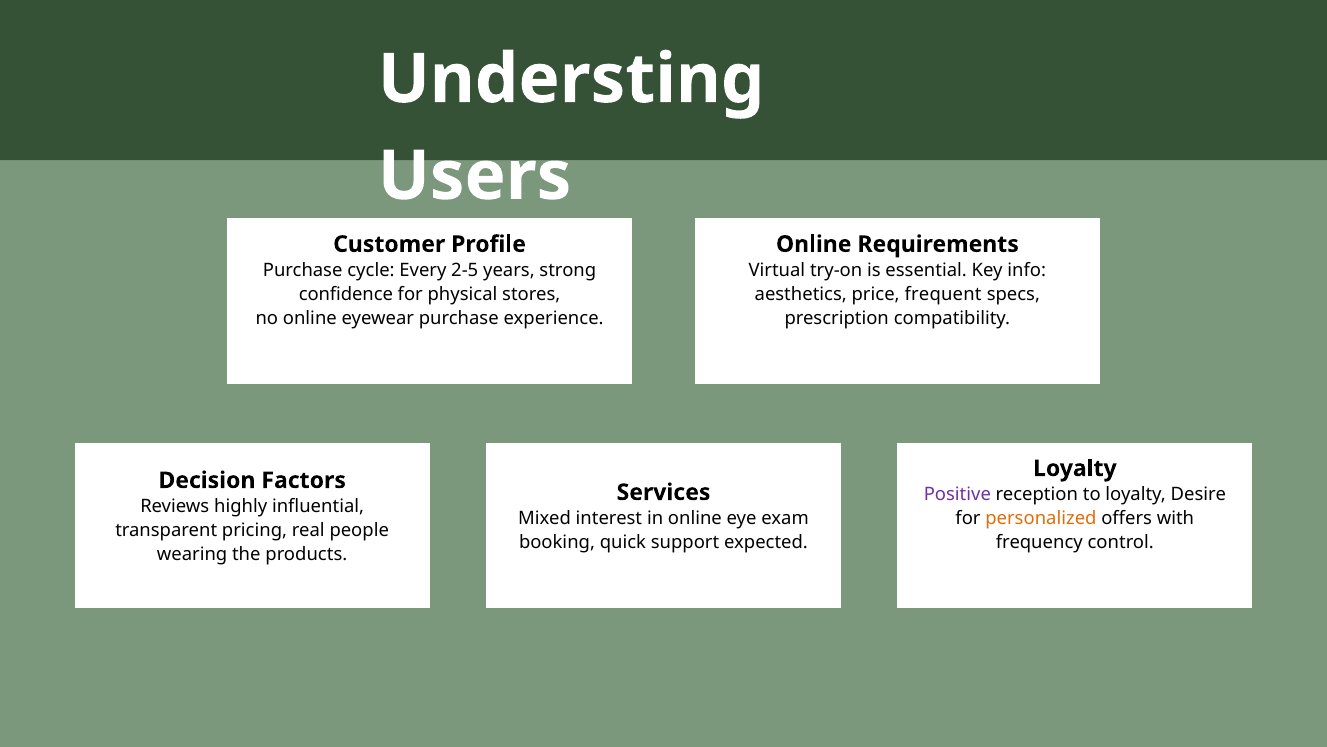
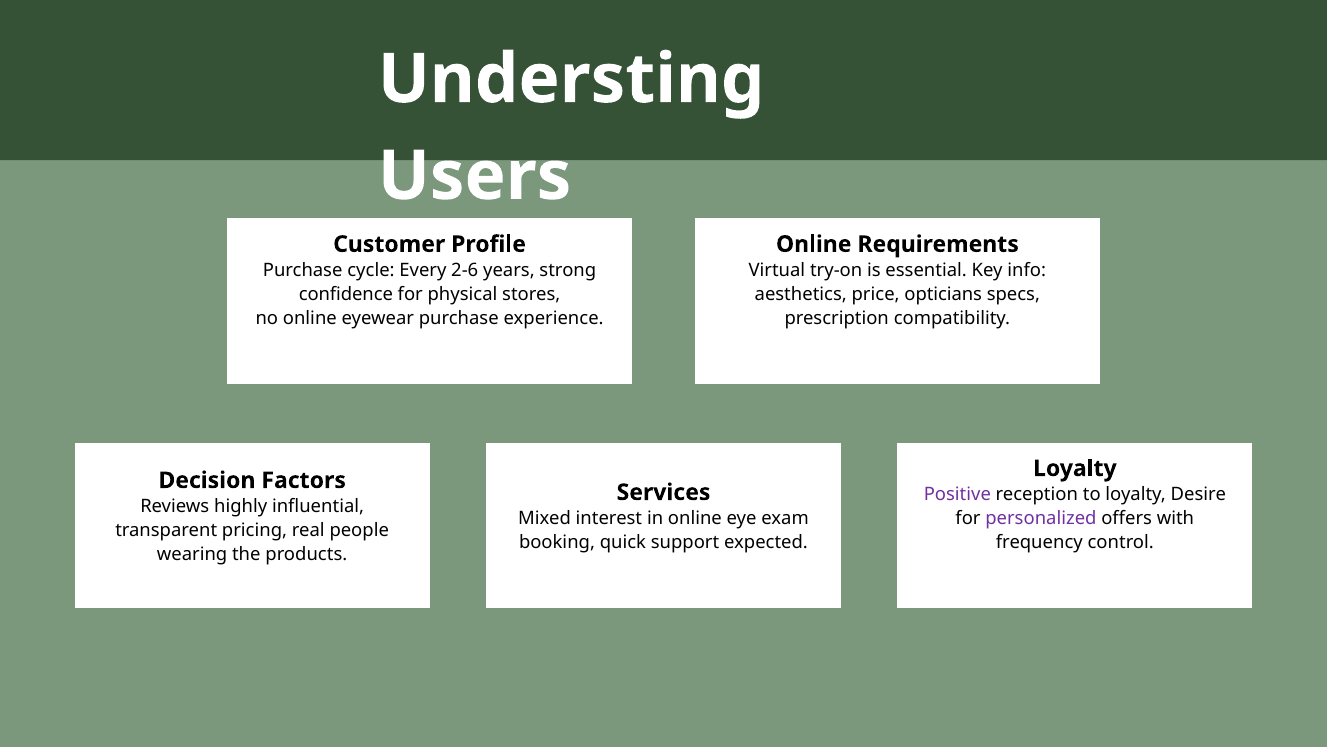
2-5: 2-5 -> 2-6 (465, 270)
frequent: frequent -> opticians (943, 294)
personalized colour: orange -> purple (1041, 518)
